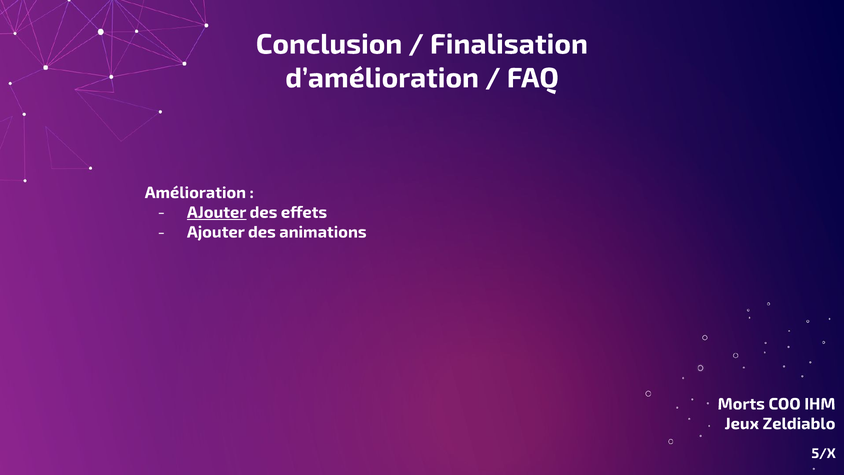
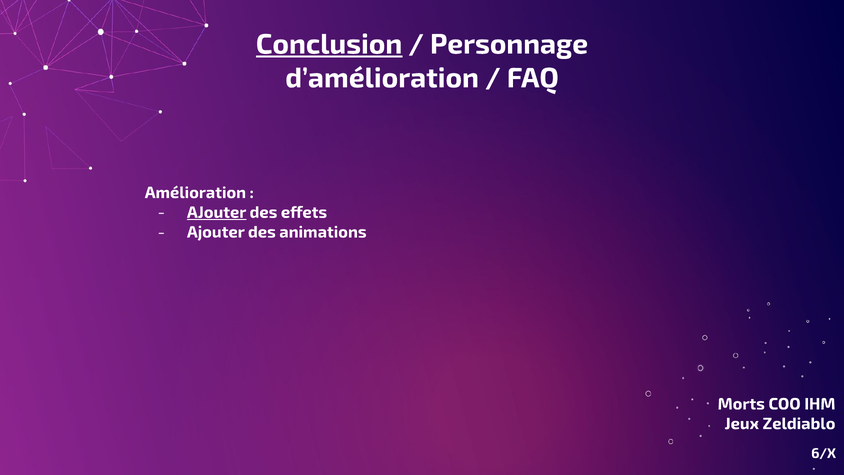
Conclusion underline: none -> present (329, 44)
Finalisation: Finalisation -> Personnage (509, 44)
5/X: 5/X -> 6/X (824, 453)
